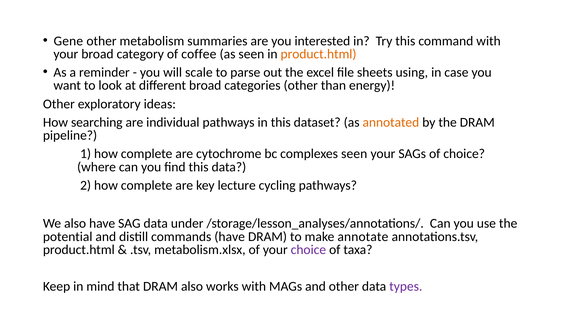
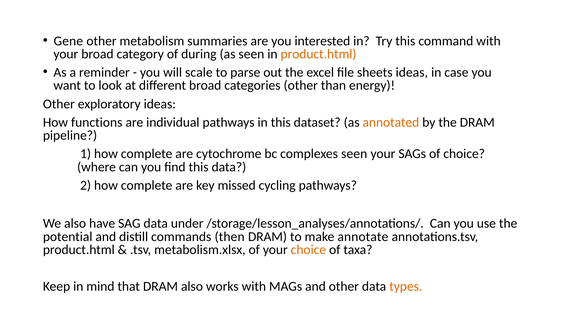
coffee: coffee -> during (199, 54)
sheets using: using -> ideas (412, 72)
searching: searching -> functions (97, 122)
lecture: lecture -> missed (237, 185)
commands have: have -> then (230, 236)
choice colour: purple -> orange (308, 249)
types colour: purple -> orange (406, 286)
